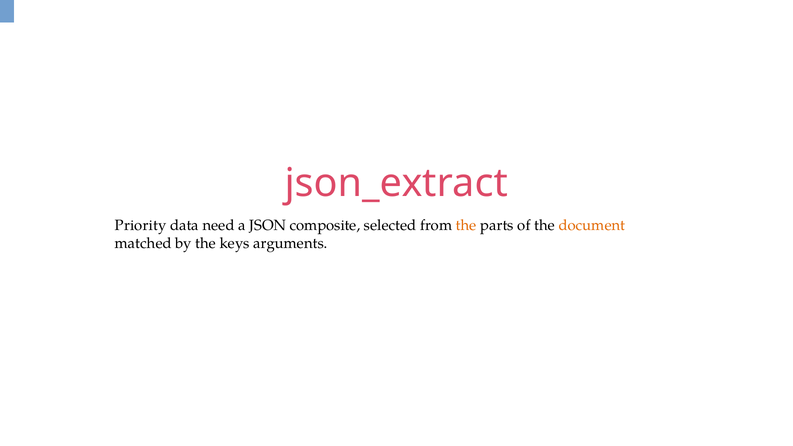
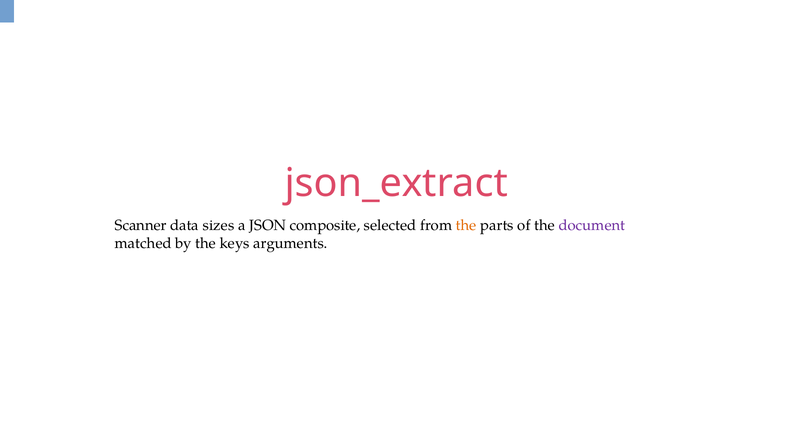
Priority: Priority -> Scanner (141, 225)
need: need -> sizes (219, 225)
document colour: orange -> purple (592, 225)
